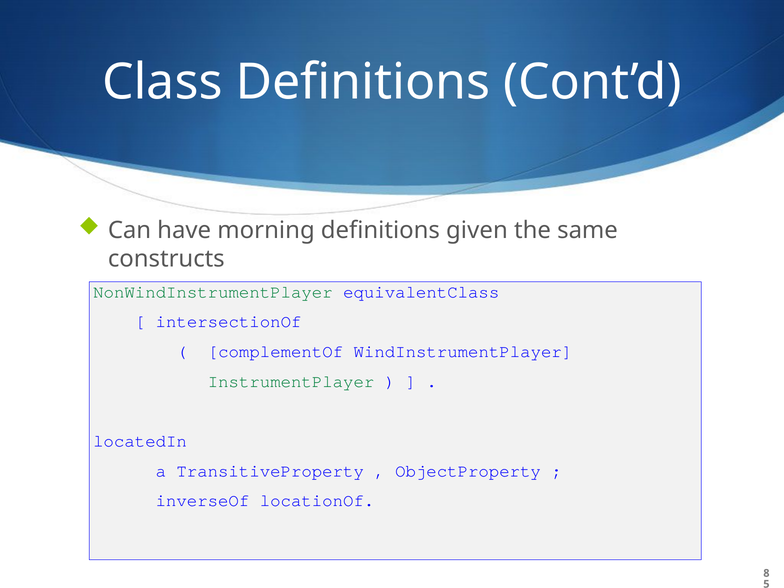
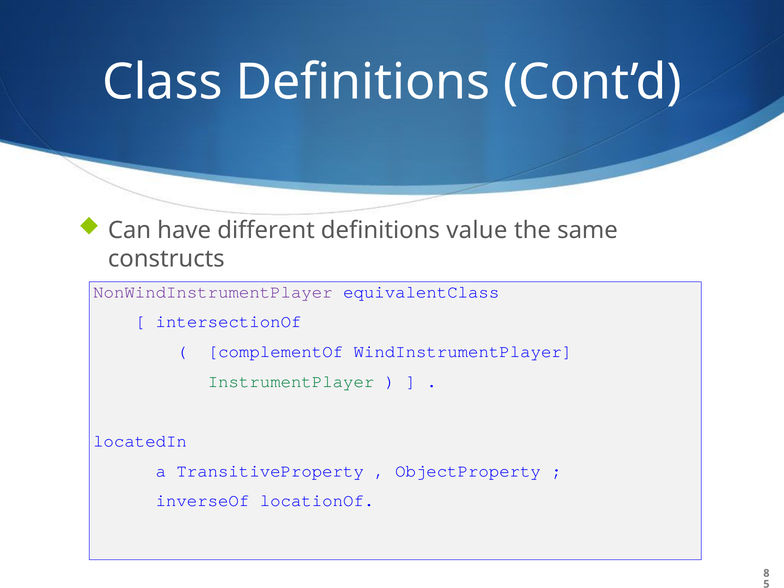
morning: morning -> different (266, 230)
given: given -> value (477, 230)
NonWindInstrumentPlayer colour: green -> purple (213, 292)
